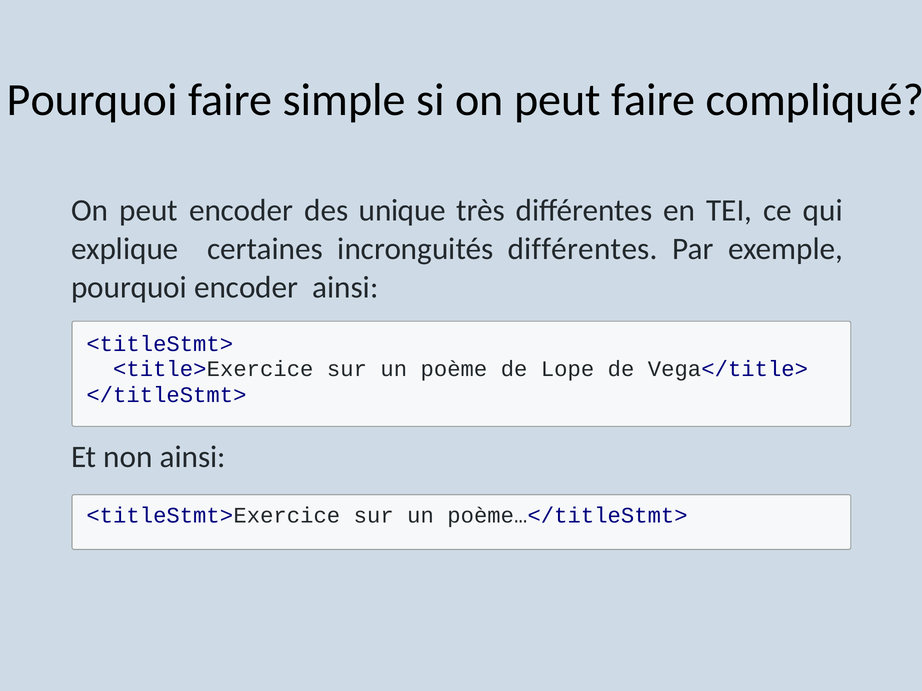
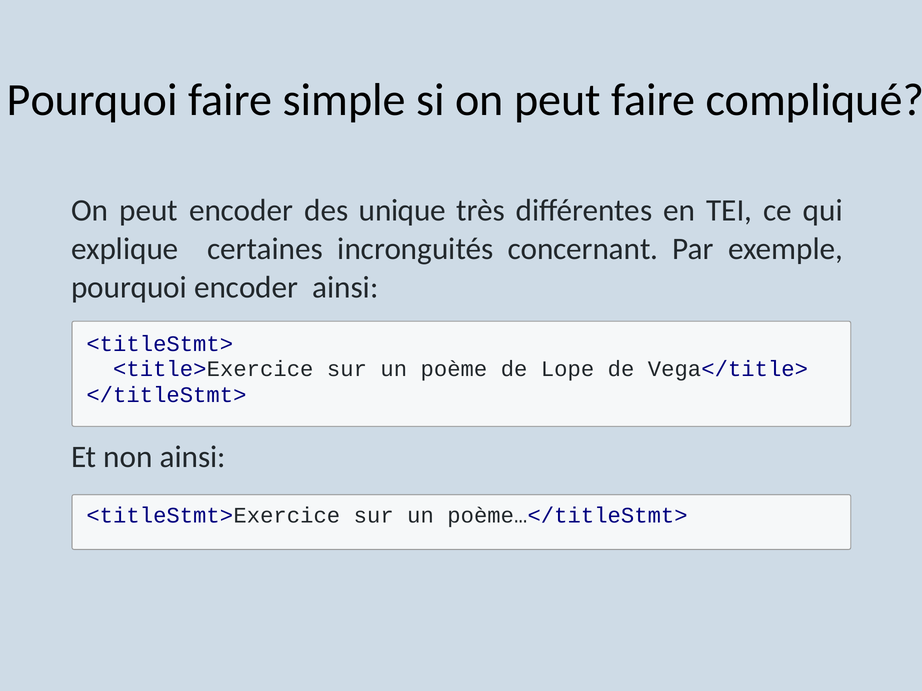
incronguités différentes: différentes -> concernant (583, 249)
